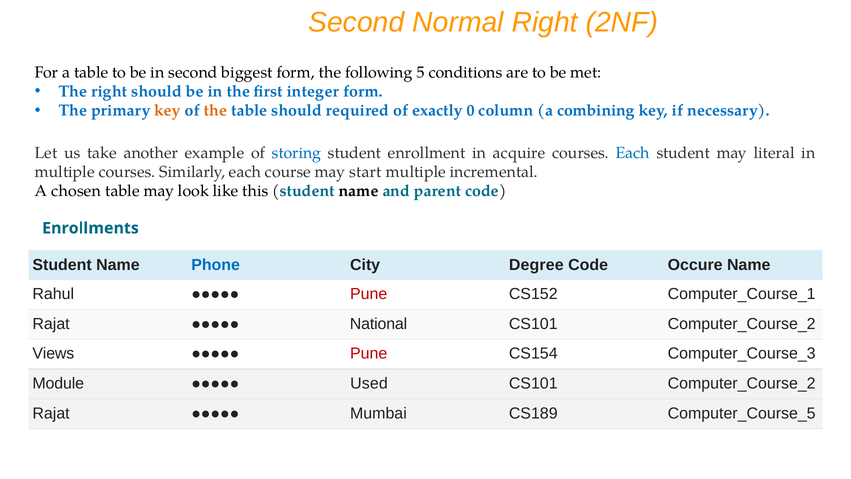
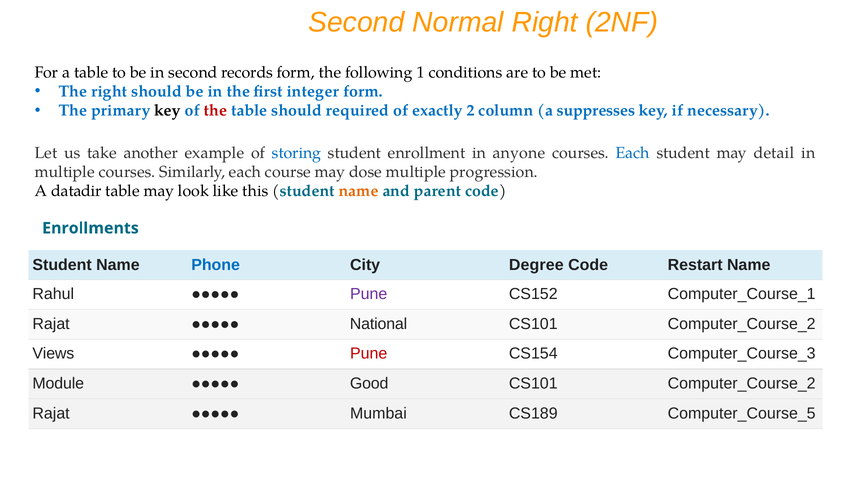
biggest: biggest -> records (247, 72)
5: 5 -> 1 (421, 72)
key colour: orange -> black (168, 111)
the colour: orange -> red (215, 111)
0: 0 -> 2 (471, 111)
combining: combining -> suppresses (596, 111)
acquire: acquire -> anyone (519, 153)
literal: literal -> detail (774, 153)
start: start -> dose (366, 172)
incremental: incremental -> progression (494, 172)
chosen: chosen -> datadir (76, 191)
name colour: black -> orange (359, 191)
Occure: Occure -> Restart (695, 265)
Pune colour: red -> purple (369, 294)
Used: Used -> Good (369, 383)
